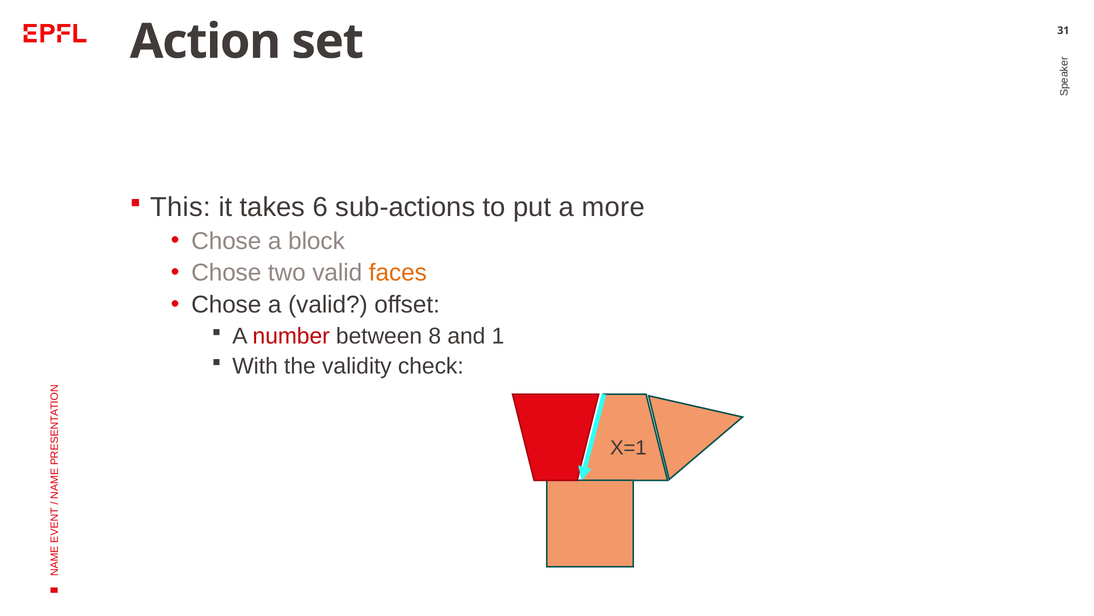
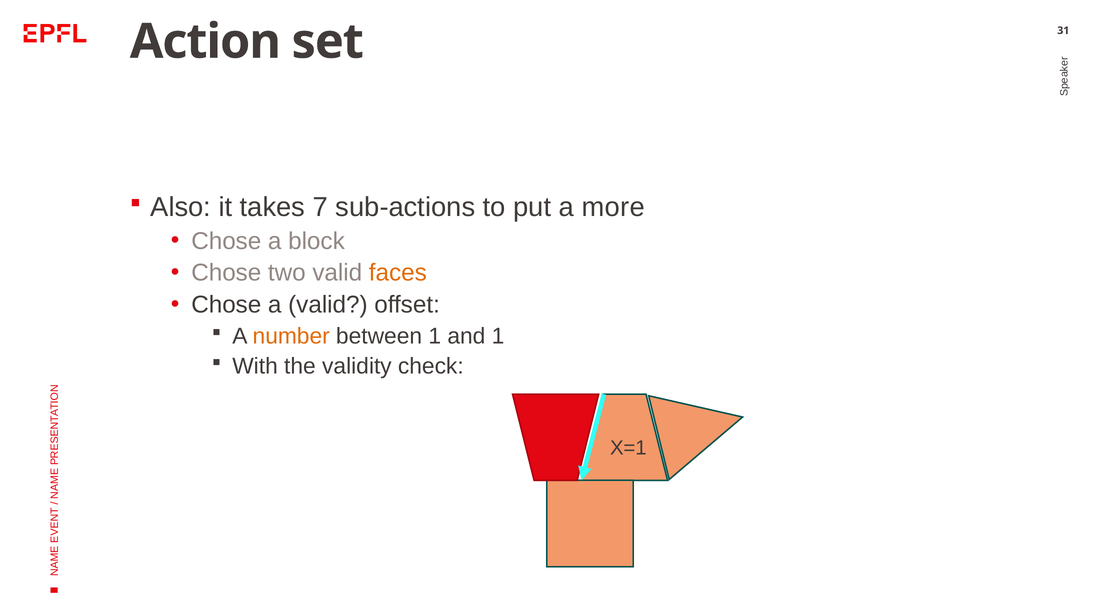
This: This -> Also (181, 207)
6: 6 -> 7 (320, 207)
number colour: red -> orange (291, 336)
between 8: 8 -> 1 (435, 336)
